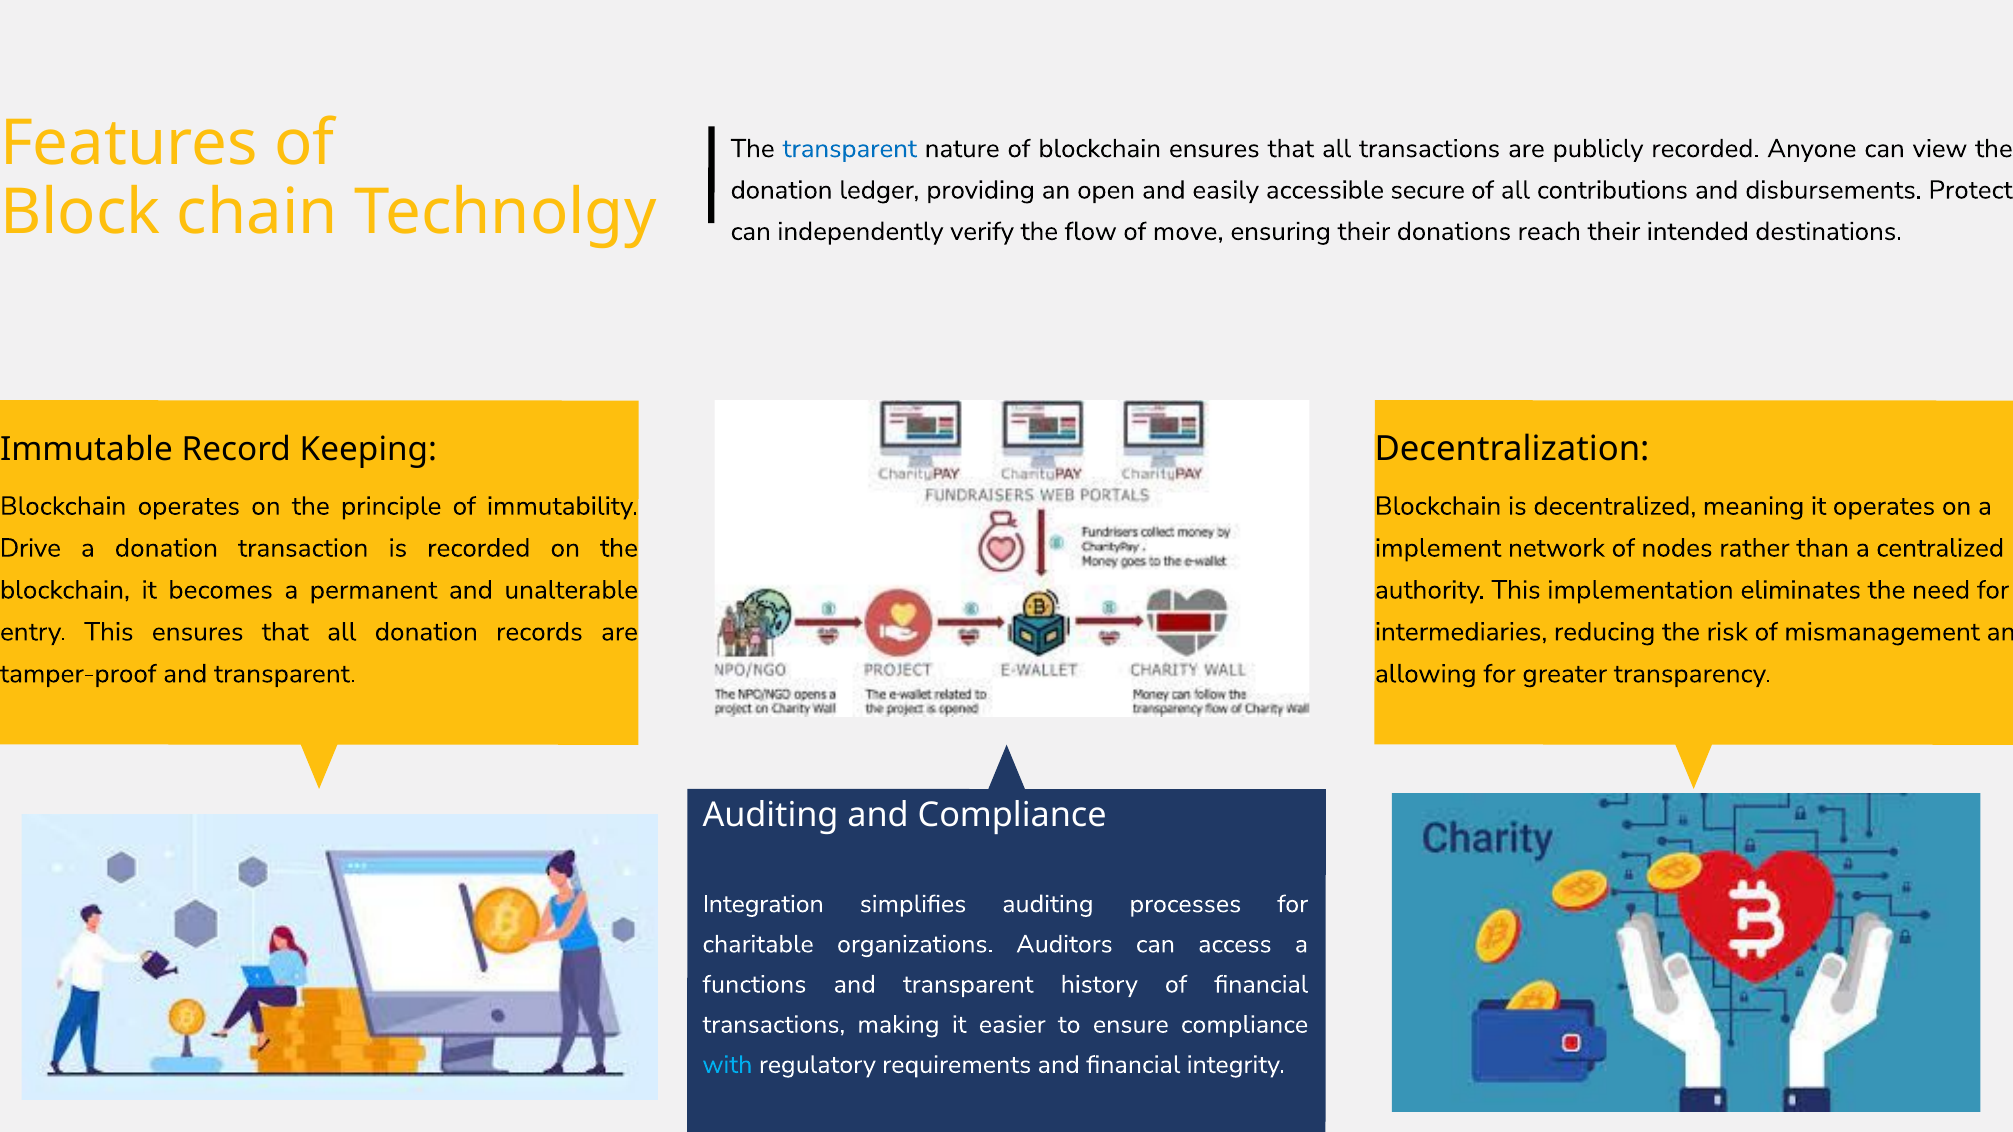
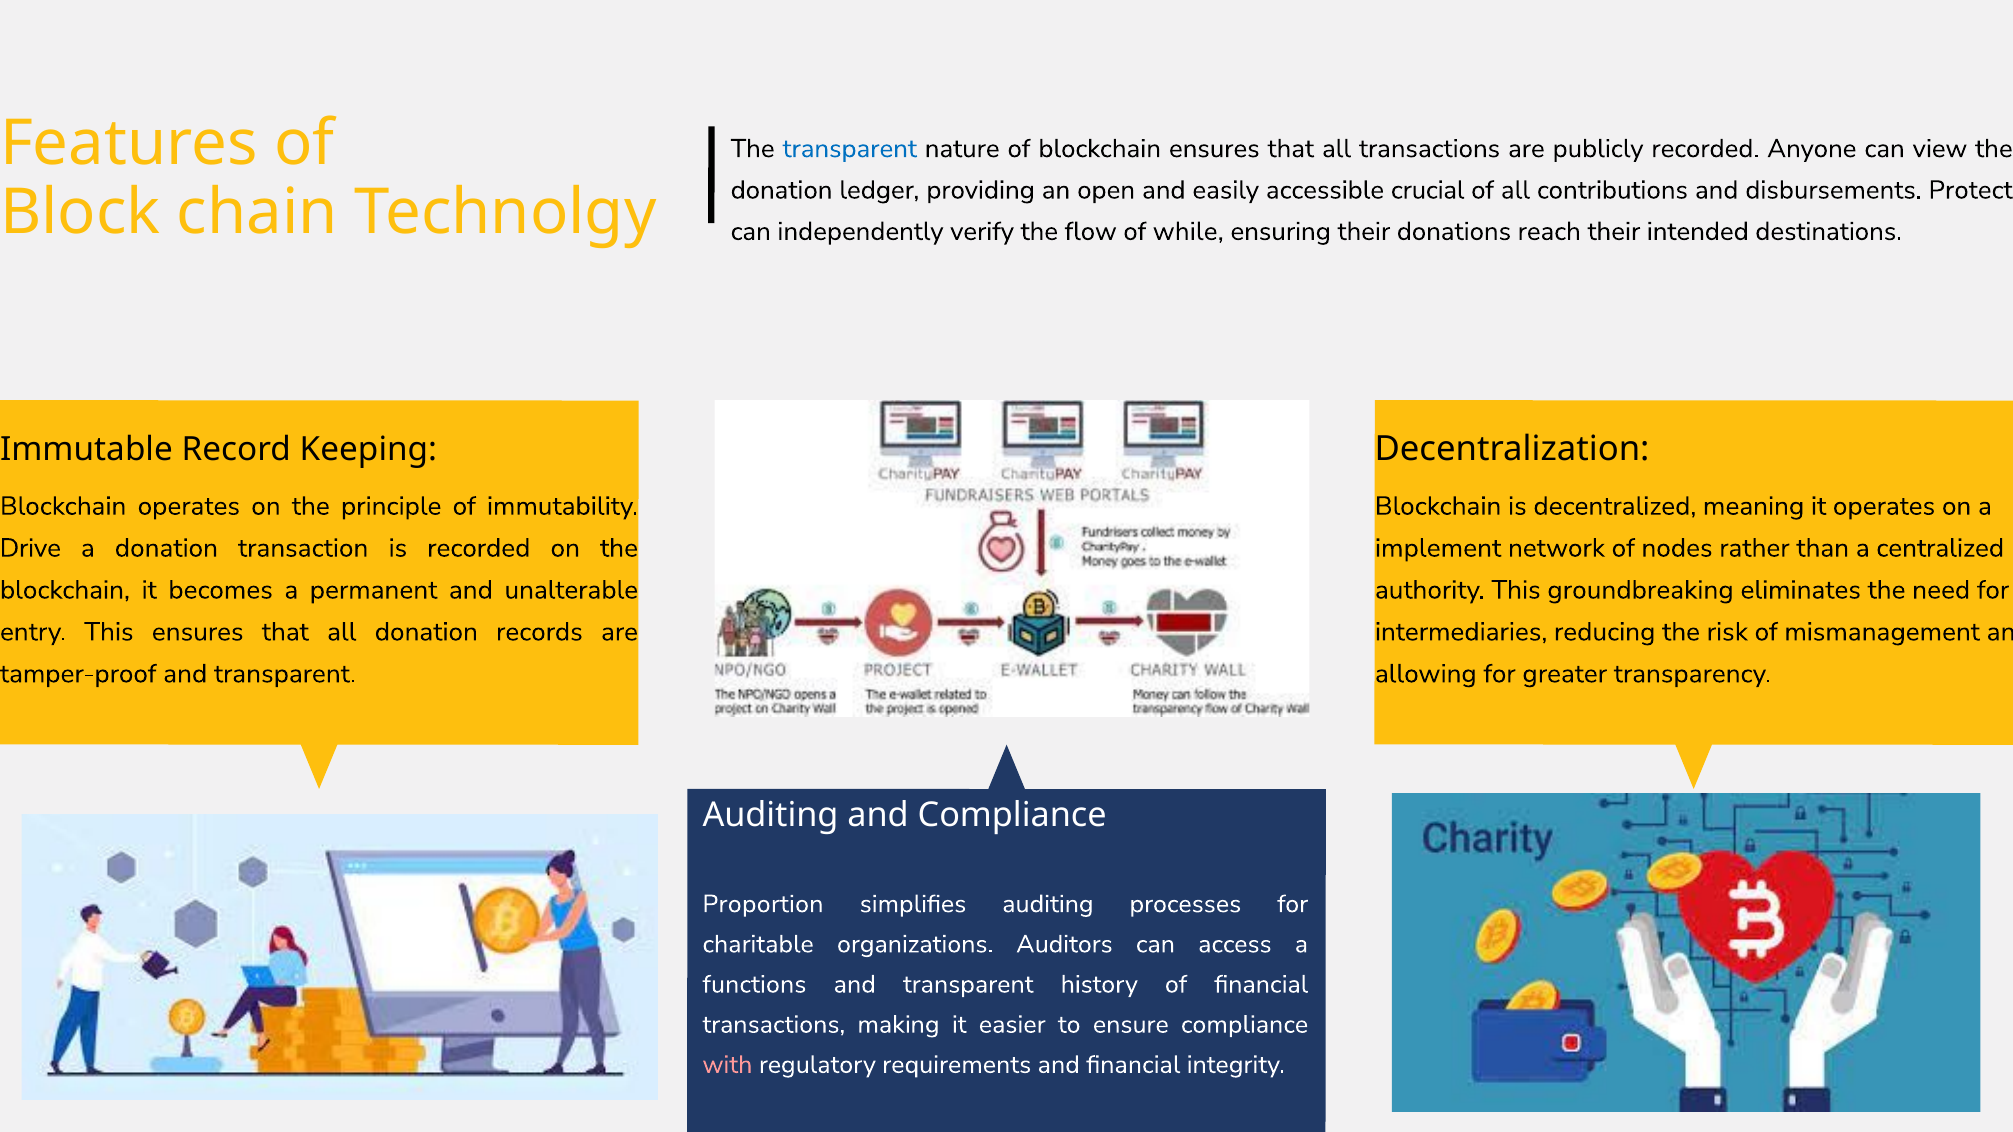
secure: secure -> crucial (1428, 190)
move: move -> while (1188, 231)
implementation: implementation -> groundbreaking (1641, 590)
Integration: Integration -> Proportion (763, 904)
with colour: light blue -> pink (727, 1065)
